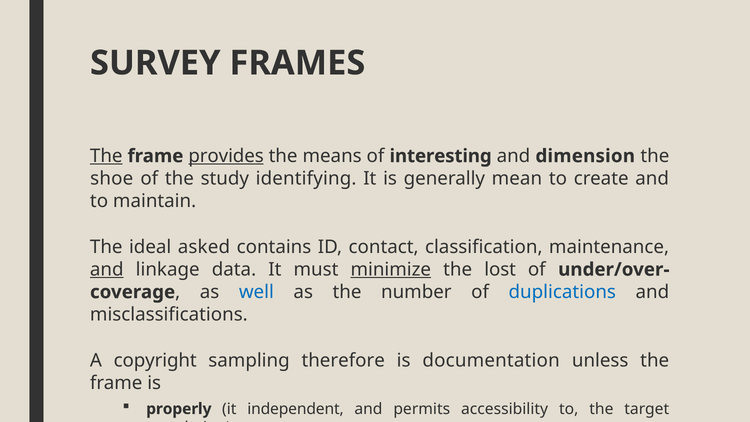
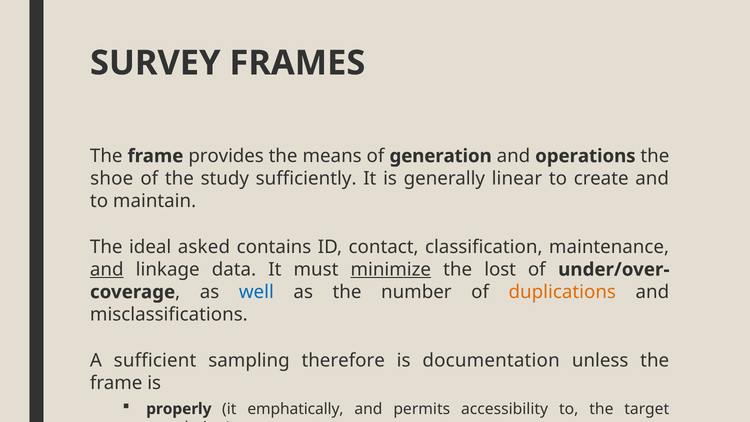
The underline: present -> none (106, 156)
provides underline: present -> none (226, 156)
interesting: interesting -> generation (441, 156)
dimension: dimension -> operations (585, 156)
identifying: identifying -> sufficiently (306, 179)
mean: mean -> linear (517, 179)
duplications colour: blue -> orange (562, 292)
copyright: copyright -> sufficient (155, 360)
independent: independent -> emphatically (295, 409)
